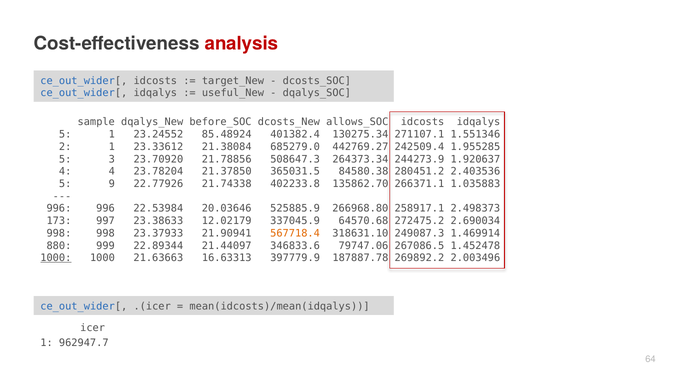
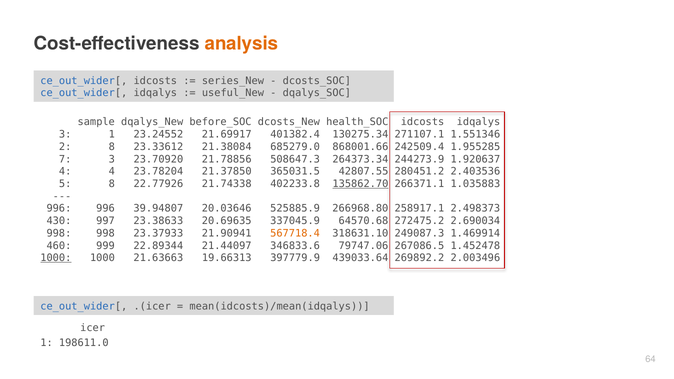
analysis colour: red -> orange (241, 43)
target_New: target_New -> series_New (233, 81)
allows_SOC: allows_SOC -> health_SOC (357, 122)
5: 5 -> 3 (65, 134)
85.48924: 85.48924 -> 21.69917 (227, 134)
2 1: 1 -> 8 (112, 147)
442769.27: 442769.27 -> 868001.66 (360, 147)
5: 5 -> 7 (65, 159)
84580.38: 84580.38 -> 42807.55 (363, 172)
5 9: 9 -> 8 (112, 184)
135862.70 underline: none -> present (360, 184)
22.53984: 22.53984 -> 39.94807 (158, 209)
173: 173 -> 430 (59, 221)
12.02179: 12.02179 -> 20.69635 (227, 221)
880: 880 -> 460 (59, 246)
16.63313: 16.63313 -> 19.66313 (227, 258)
187887.78: 187887.78 -> 439033.64 (360, 258)
962947.7: 962947.7 -> 198611.0 (84, 343)
